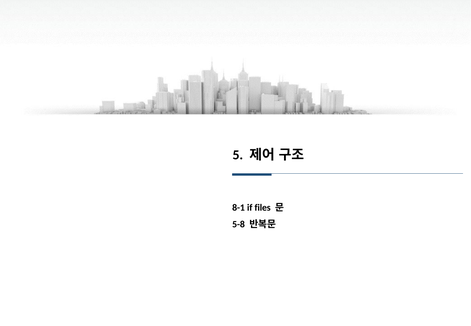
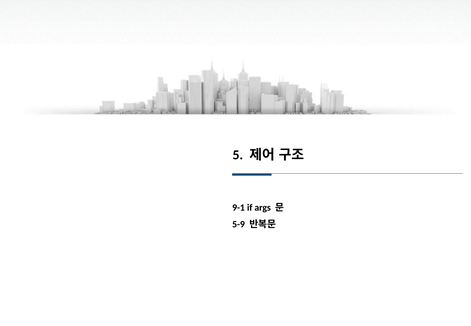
8-1: 8-1 -> 9-1 (239, 208)
files: files -> args (263, 208)
5-8: 5-8 -> 5-9 (239, 224)
